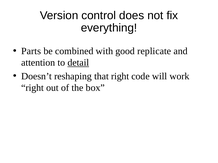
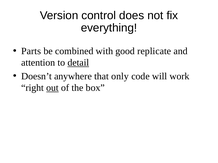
reshaping: reshaping -> anywhere (73, 76)
that right: right -> only (120, 76)
out underline: none -> present (52, 88)
